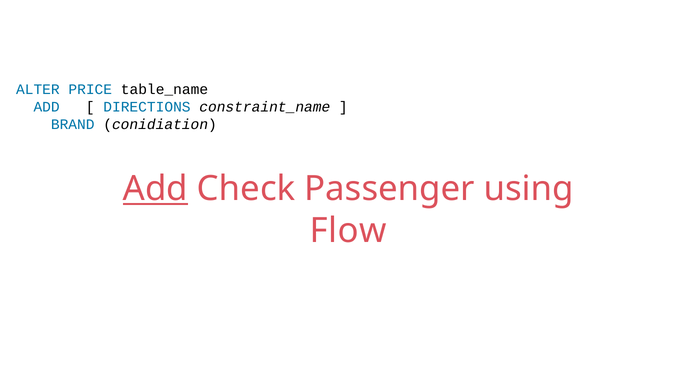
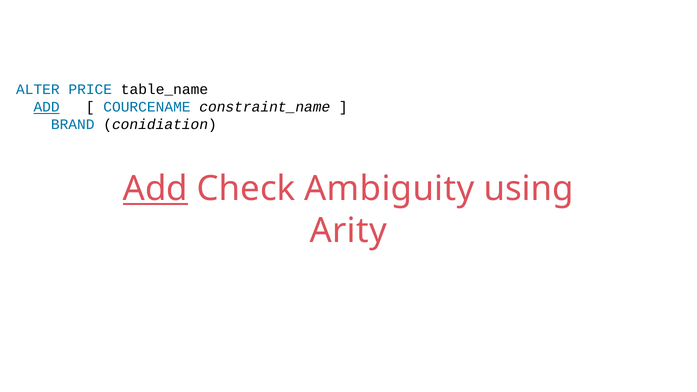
ADD underline: none -> present (47, 107)
DIRECTIONS: DIRECTIONS -> COURCENAME (147, 107)
Passenger: Passenger -> Ambiguity (389, 189)
Flow: Flow -> Arity (348, 231)
